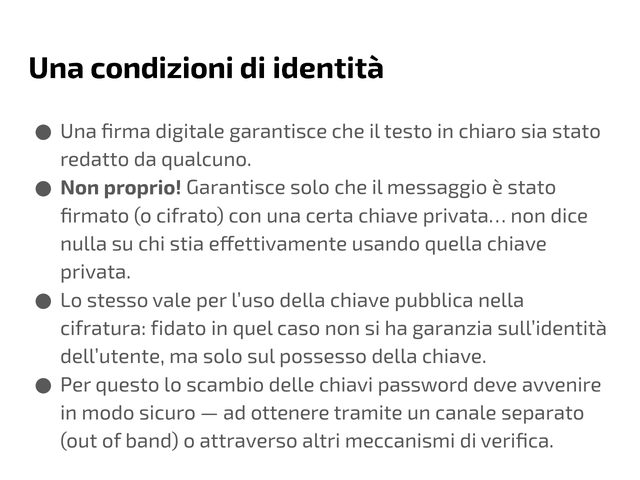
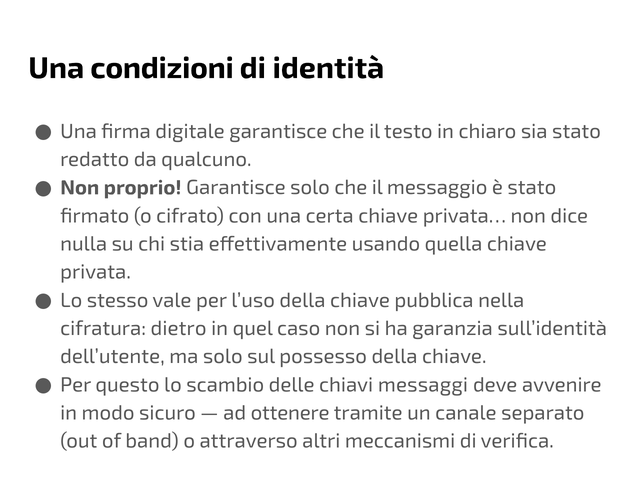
fidato: fidato -> dietro (179, 328)
password: password -> messaggi (423, 385)
